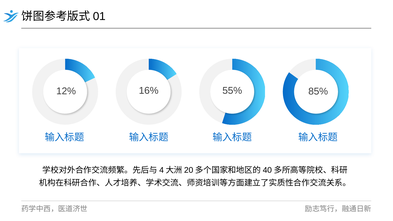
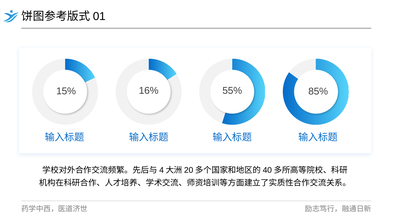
12%: 12% -> 15% (66, 91)
